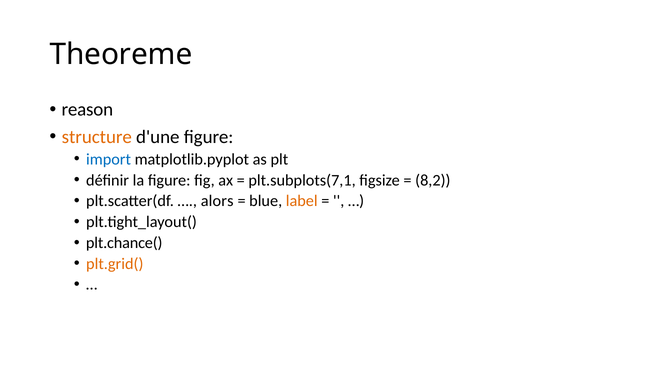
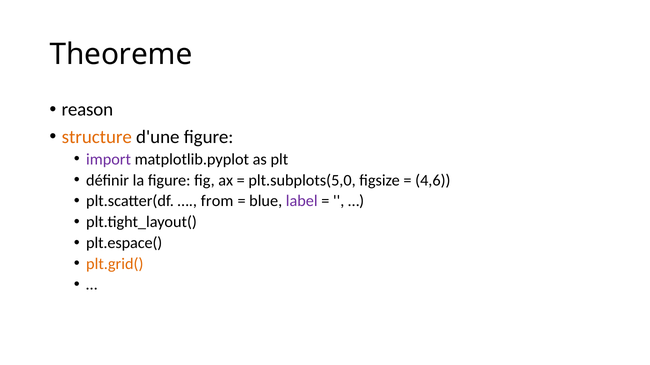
import colour: blue -> purple (109, 160)
plt.subplots(7,1: plt.subplots(7,1 -> plt.subplots(5,0 (302, 180)
8,2: 8,2 -> 4,6 (433, 180)
alors: alors -> from (217, 201)
label colour: orange -> purple (302, 201)
plt.chance(: plt.chance( -> plt.espace( (124, 243)
